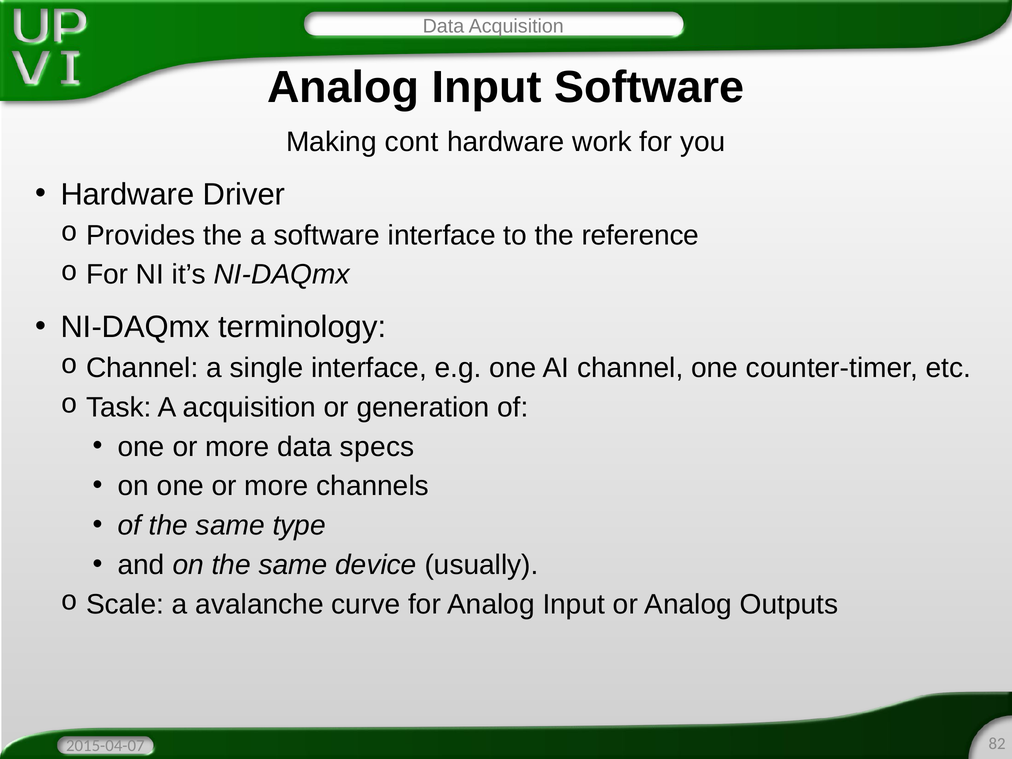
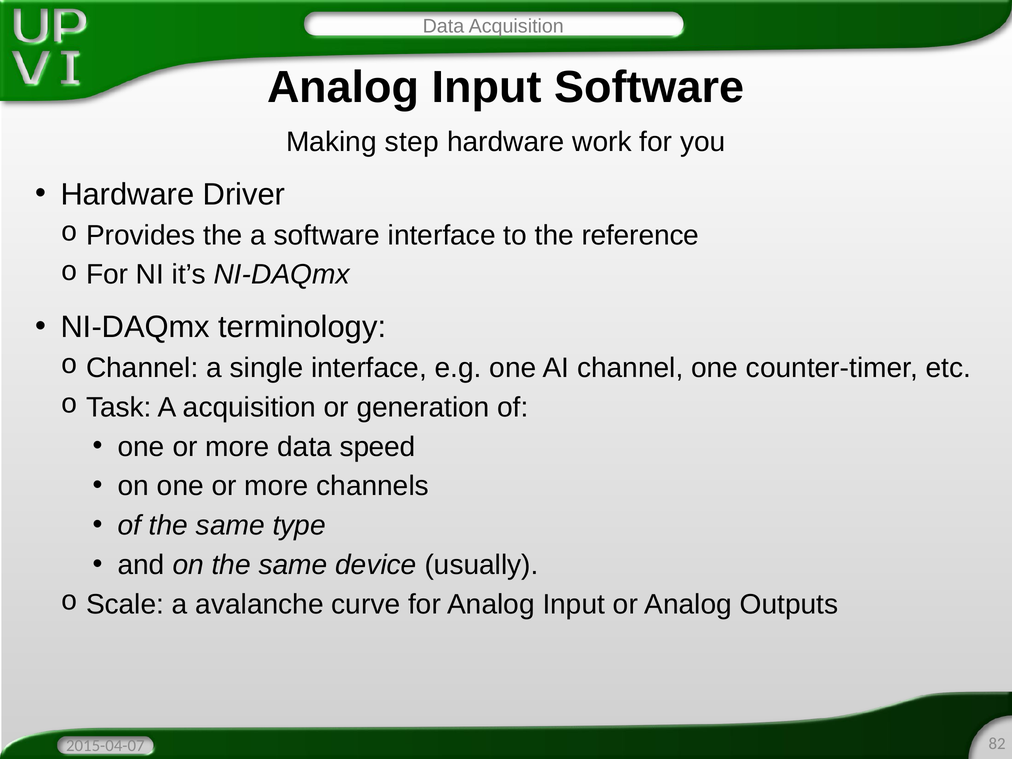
cont: cont -> step (412, 142)
specs: specs -> speed (378, 447)
